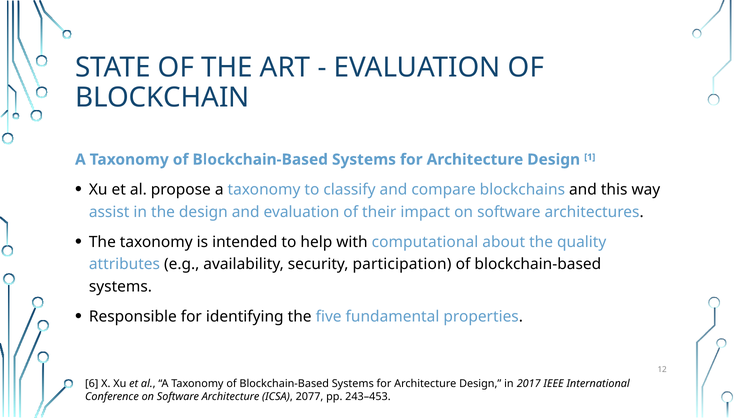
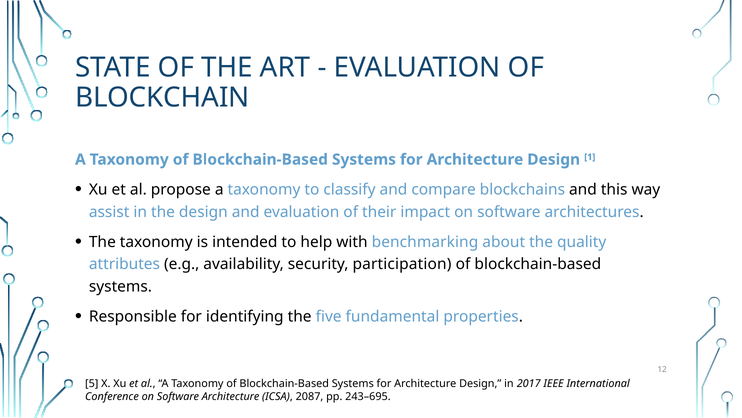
computational: computational -> benchmarking (425, 242)
6: 6 -> 5 (92, 383)
2077: 2077 -> 2087 (309, 396)
243–453: 243–453 -> 243–695 (368, 396)
